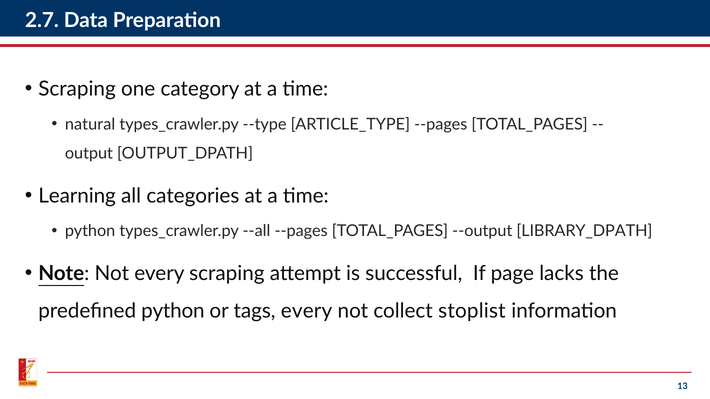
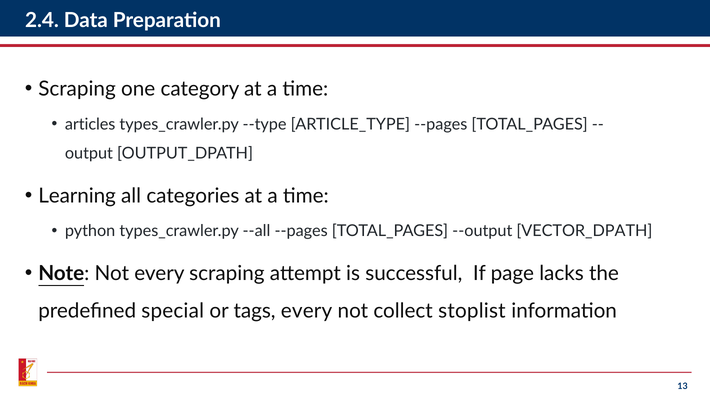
2.7: 2.7 -> 2.4 (42, 20)
natural: natural -> articles (90, 124)
LIBRARY_DPATH: LIBRARY_DPATH -> VECTOR_DPATH (584, 231)
predefined python: python -> special (173, 311)
